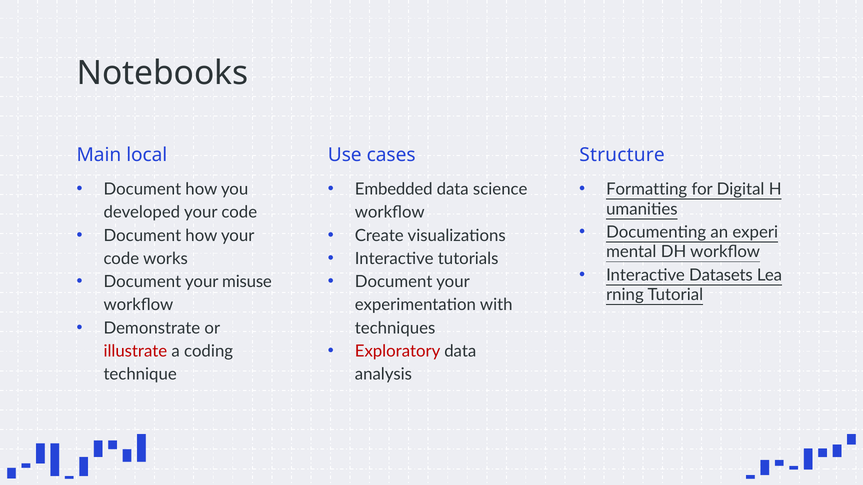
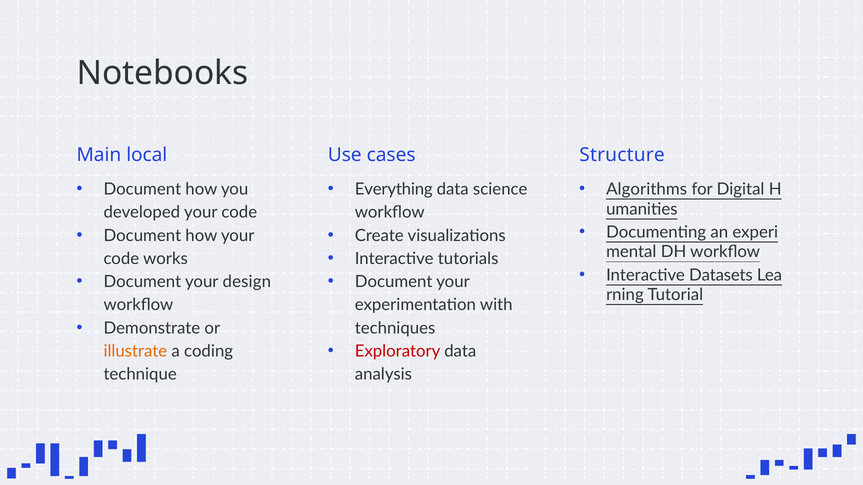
Embedded: Embedded -> Everything (394, 189)
Formatting: Formatting -> Algorithms (647, 189)
misuse: misuse -> design (247, 282)
illustrate colour: red -> orange (135, 351)
